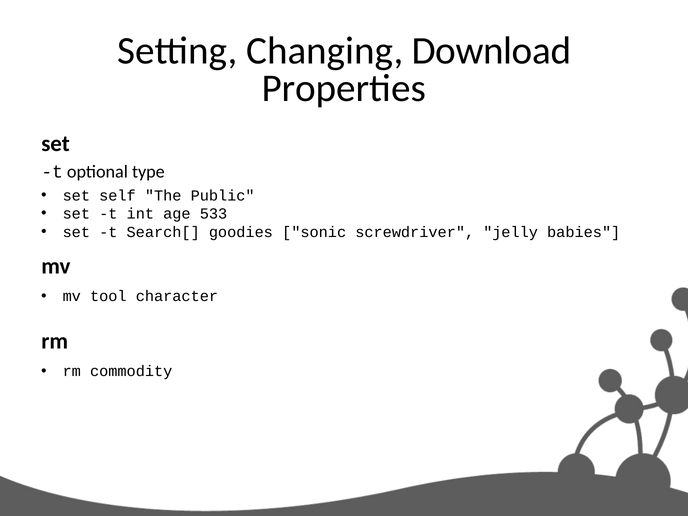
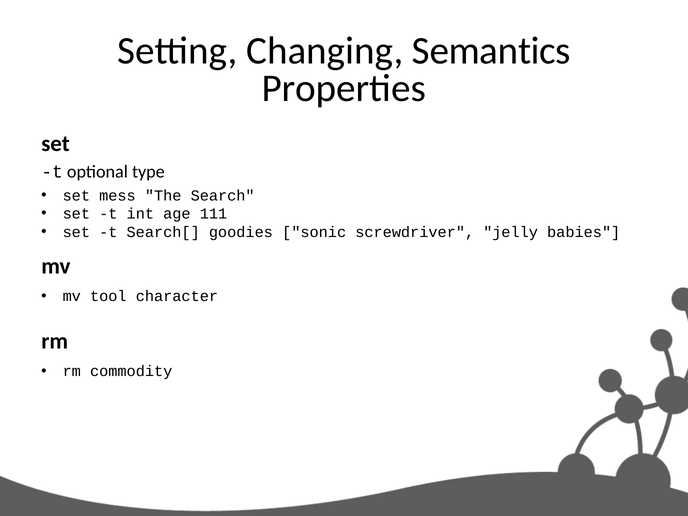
Download: Download -> Semantics (491, 51)
self: self -> mess (117, 196)
Public: Public -> Search (223, 196)
533: 533 -> 111 (213, 214)
